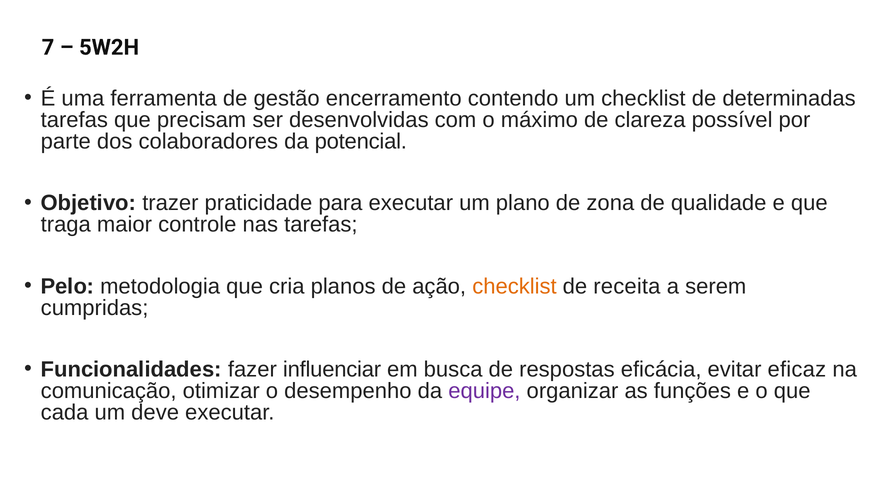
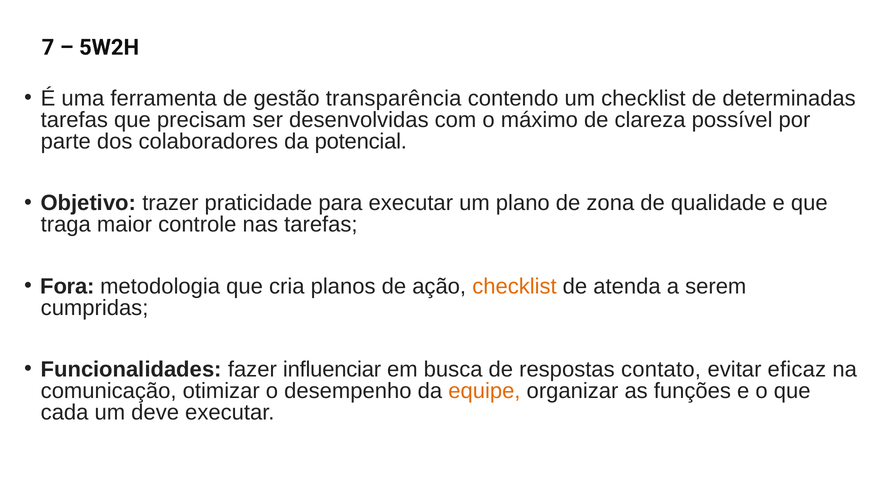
encerramento: encerramento -> transparência (394, 99)
Pelo: Pelo -> Fora (68, 286)
receita: receita -> atenda (627, 286)
eficácia: eficácia -> contato (661, 369)
equipe colour: purple -> orange (484, 391)
